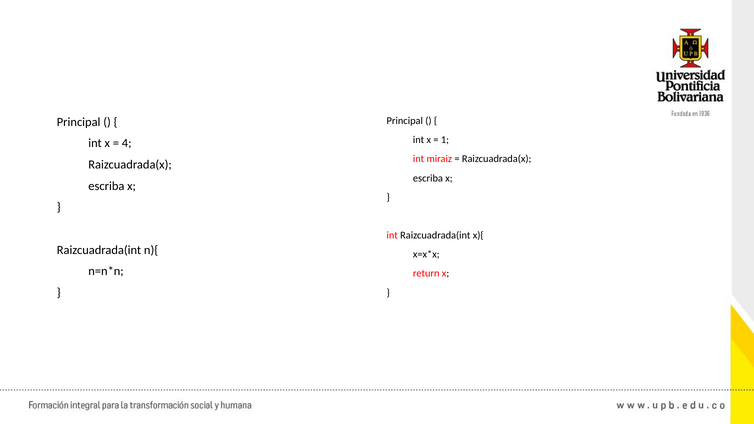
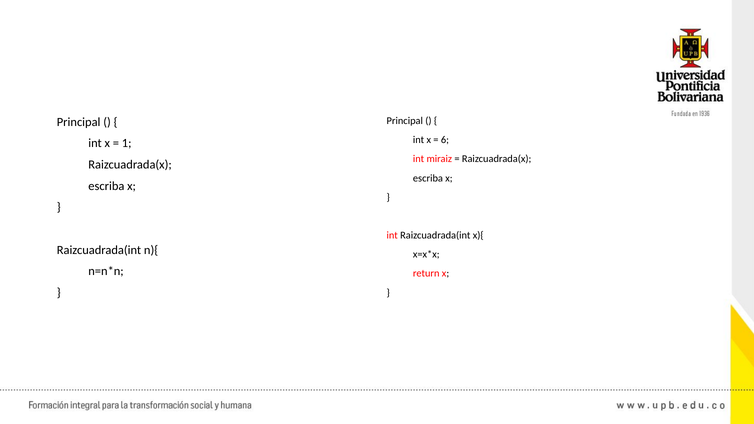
1: 1 -> 6 (445, 140)
4: 4 -> 1 (127, 143)
